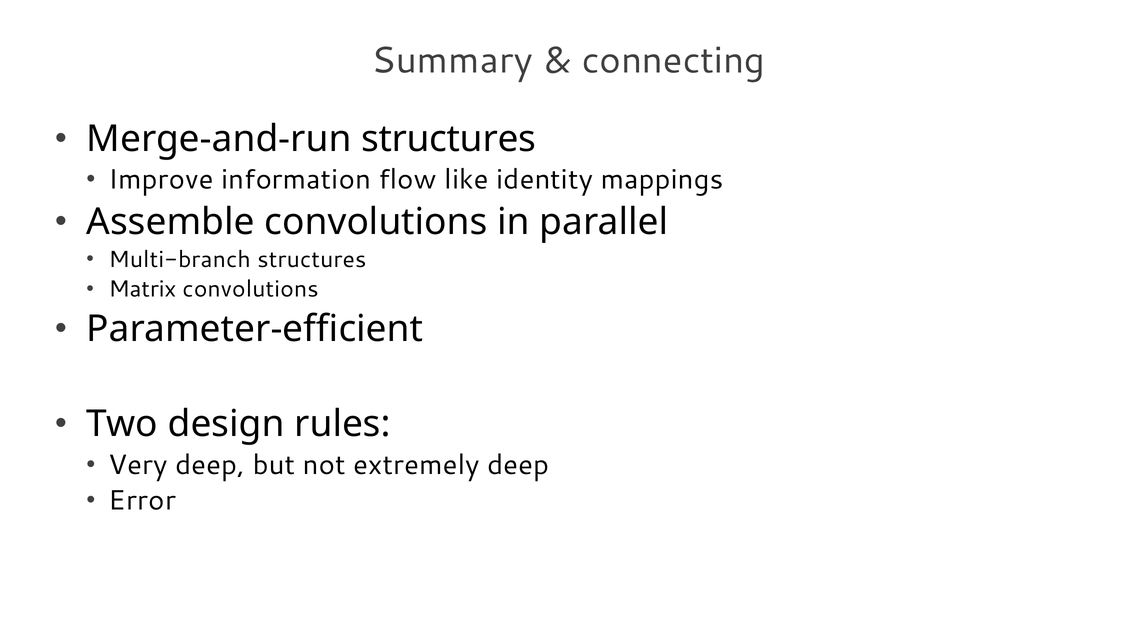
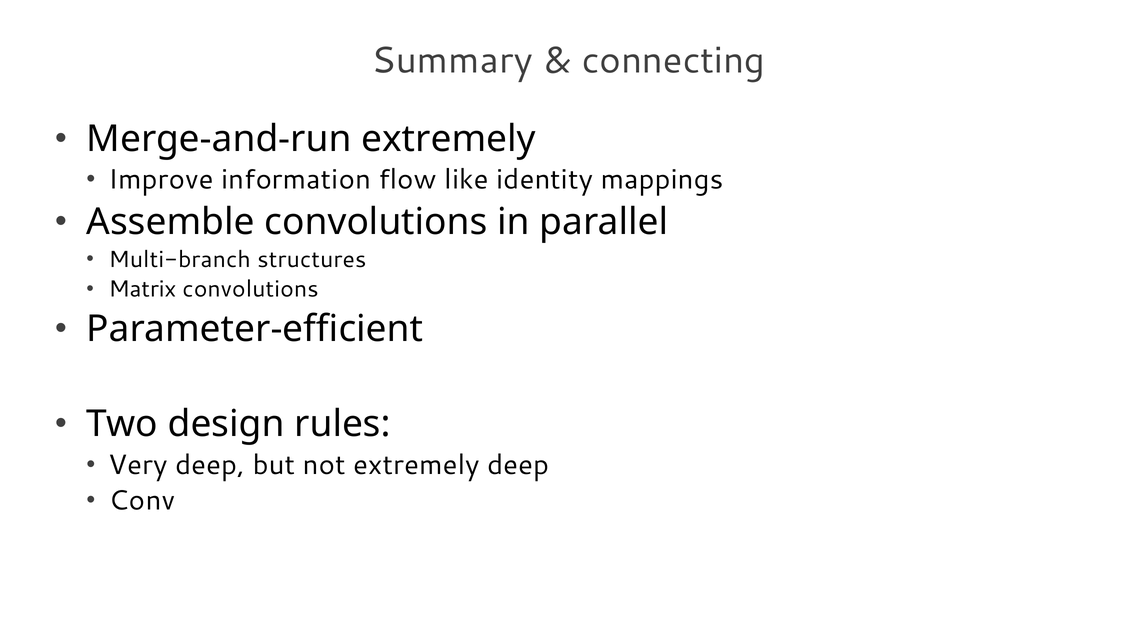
Merge-and-run structures: structures -> extremely (448, 139)
Error: Error -> Conv (142, 500)
